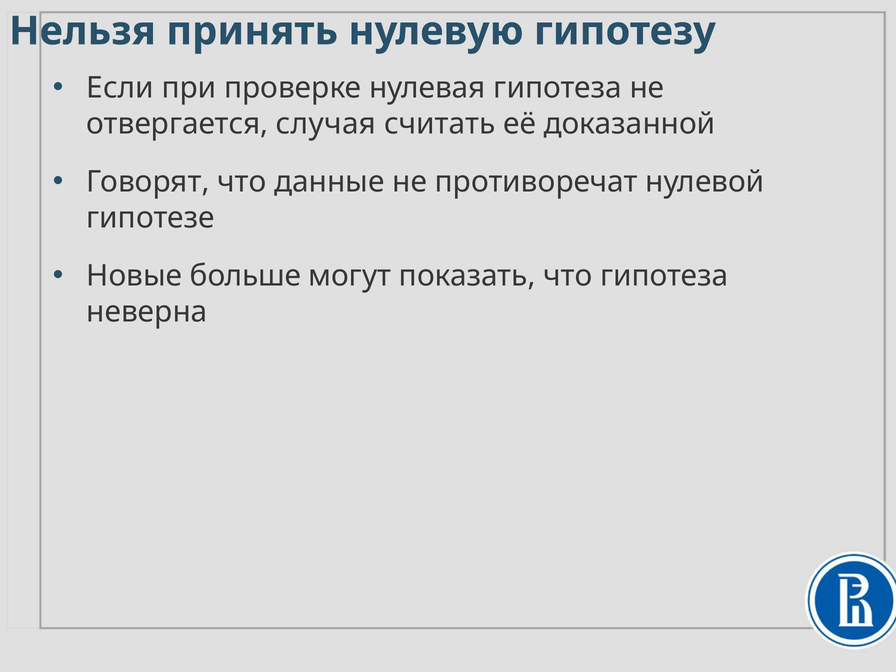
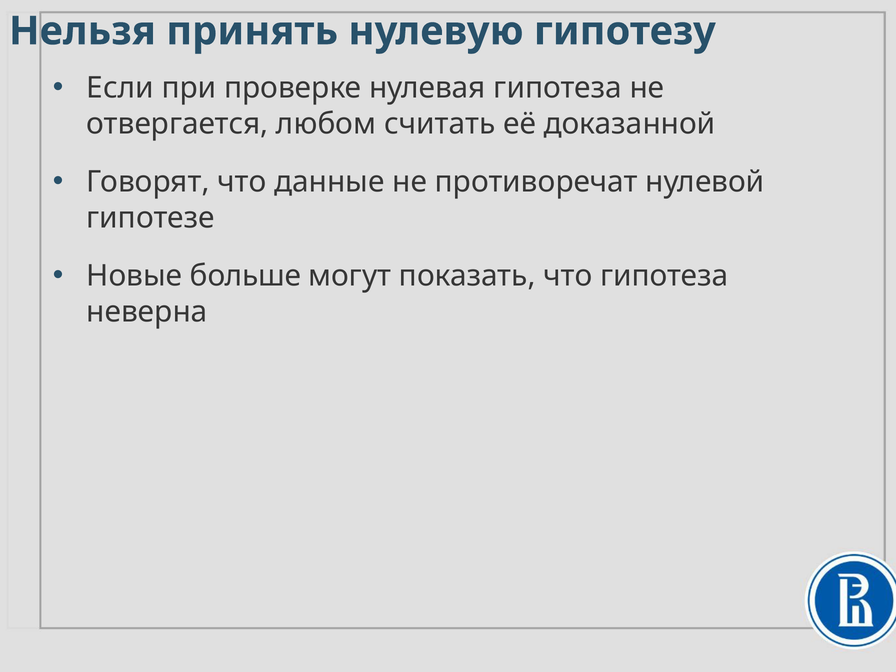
случая: случая -> любом (326, 124)
